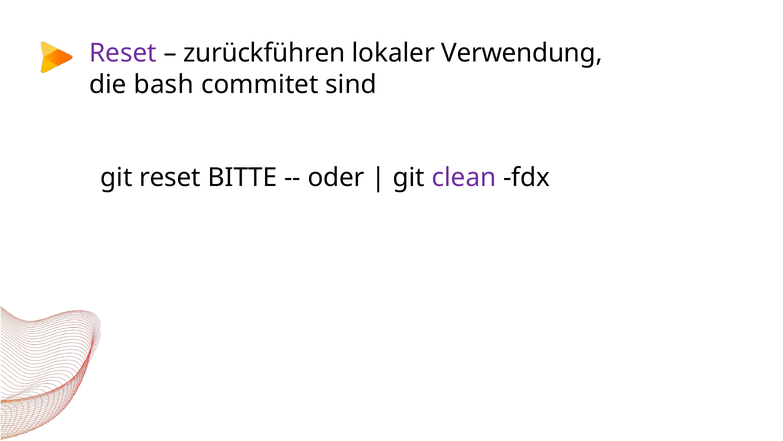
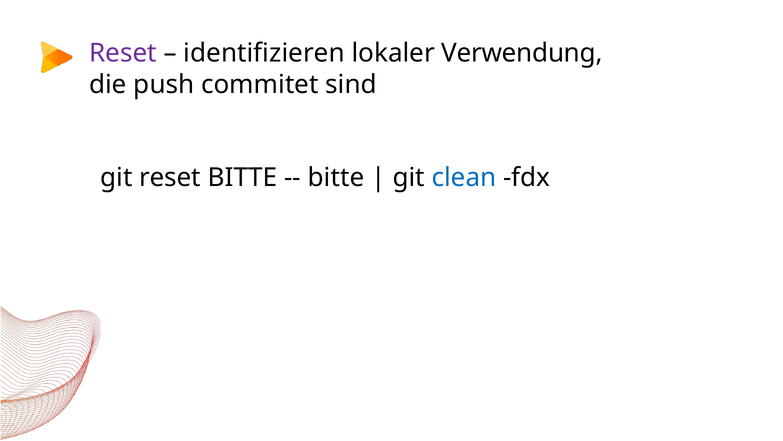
zurückführen: zurückführen -> identifizieren (264, 53)
bash: bash -> push (164, 85)
oder: oder -> bitte (336, 178)
clean colour: purple -> blue (464, 178)
